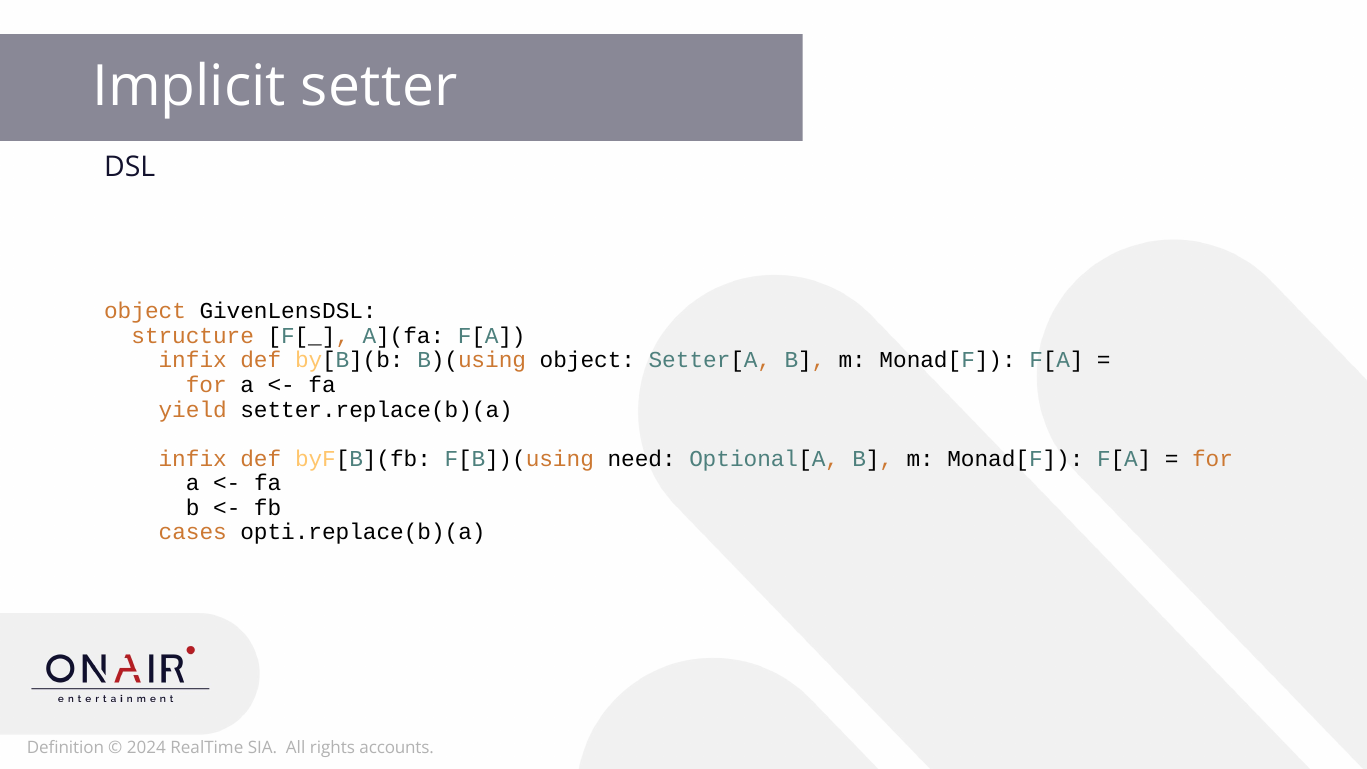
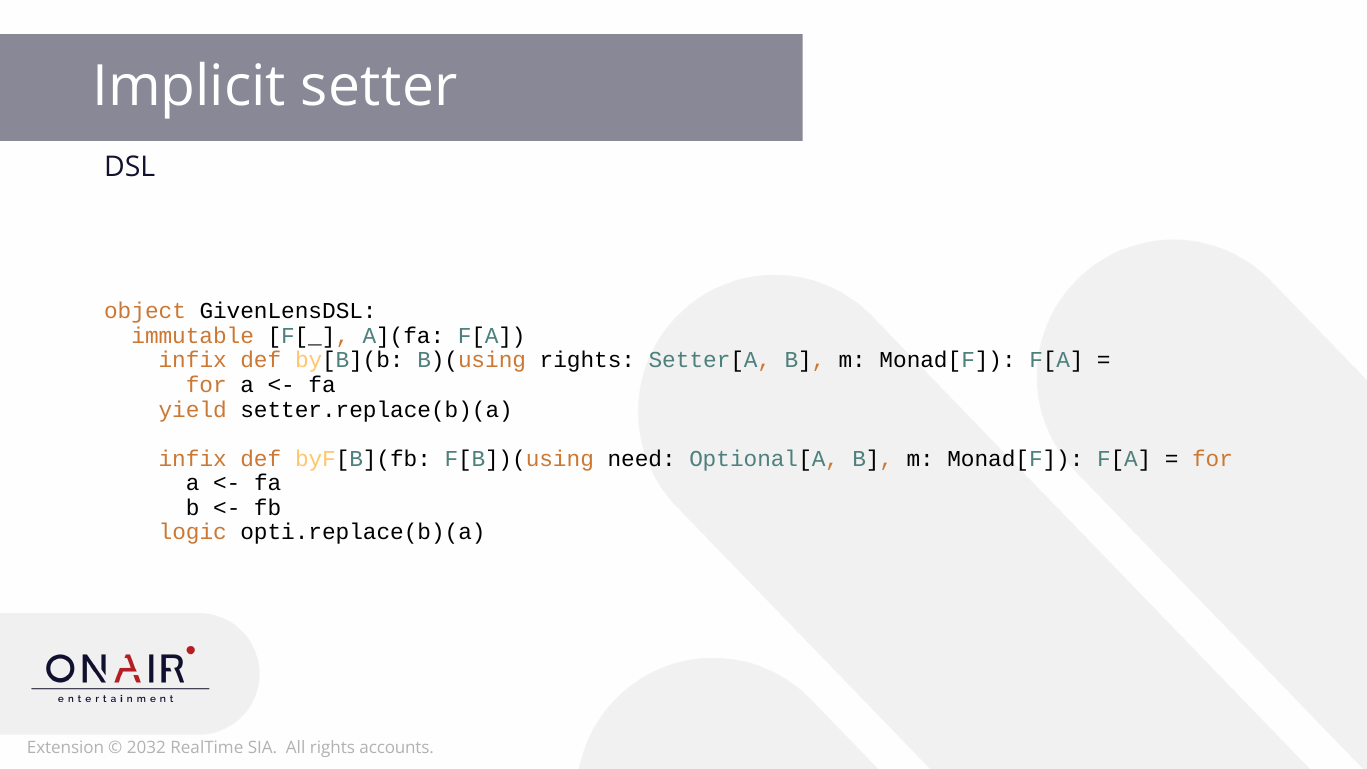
structure: structure -> immutable (193, 336)
B)(using object: object -> rights (587, 360)
cases: cases -> logic (193, 532)
Definition: Definition -> Extension (65, 748)
2024: 2024 -> 2032 (146, 748)
